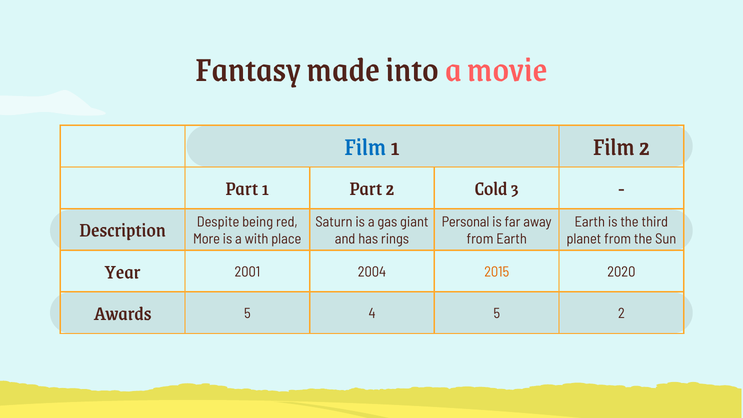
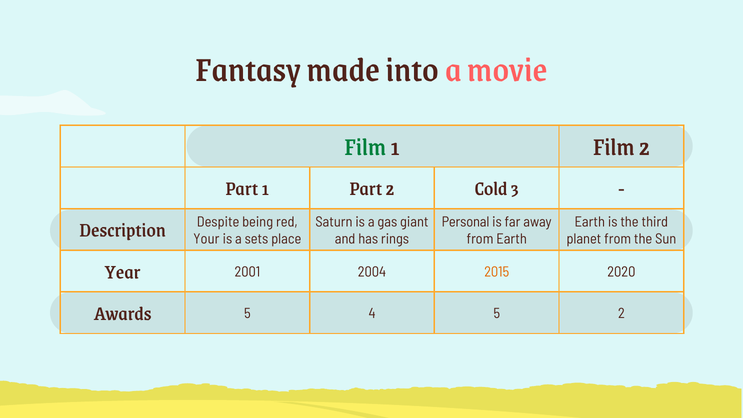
Film colour: blue -> green (365, 147)
More: More -> Your (206, 239)
with: with -> sets (256, 239)
